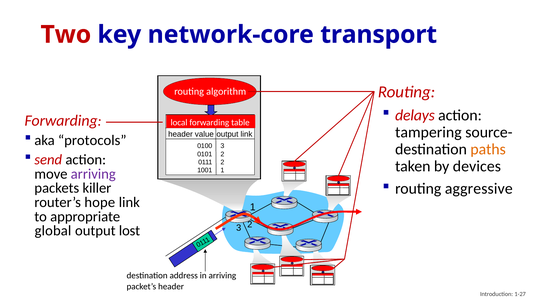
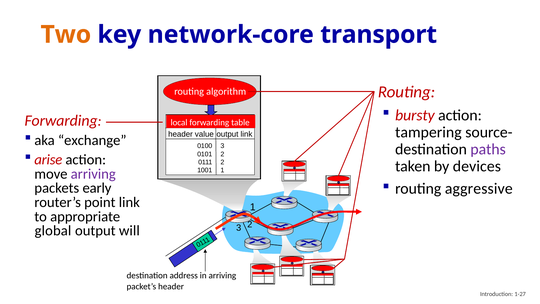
Two colour: red -> orange (66, 35)
delays: delays -> bursty (415, 115)
protocols: protocols -> exchange (92, 140)
paths colour: orange -> purple (488, 149)
send: send -> arise (48, 160)
killer: killer -> early (97, 188)
hope: hope -> point (100, 202)
lost: lost -> will (129, 231)
